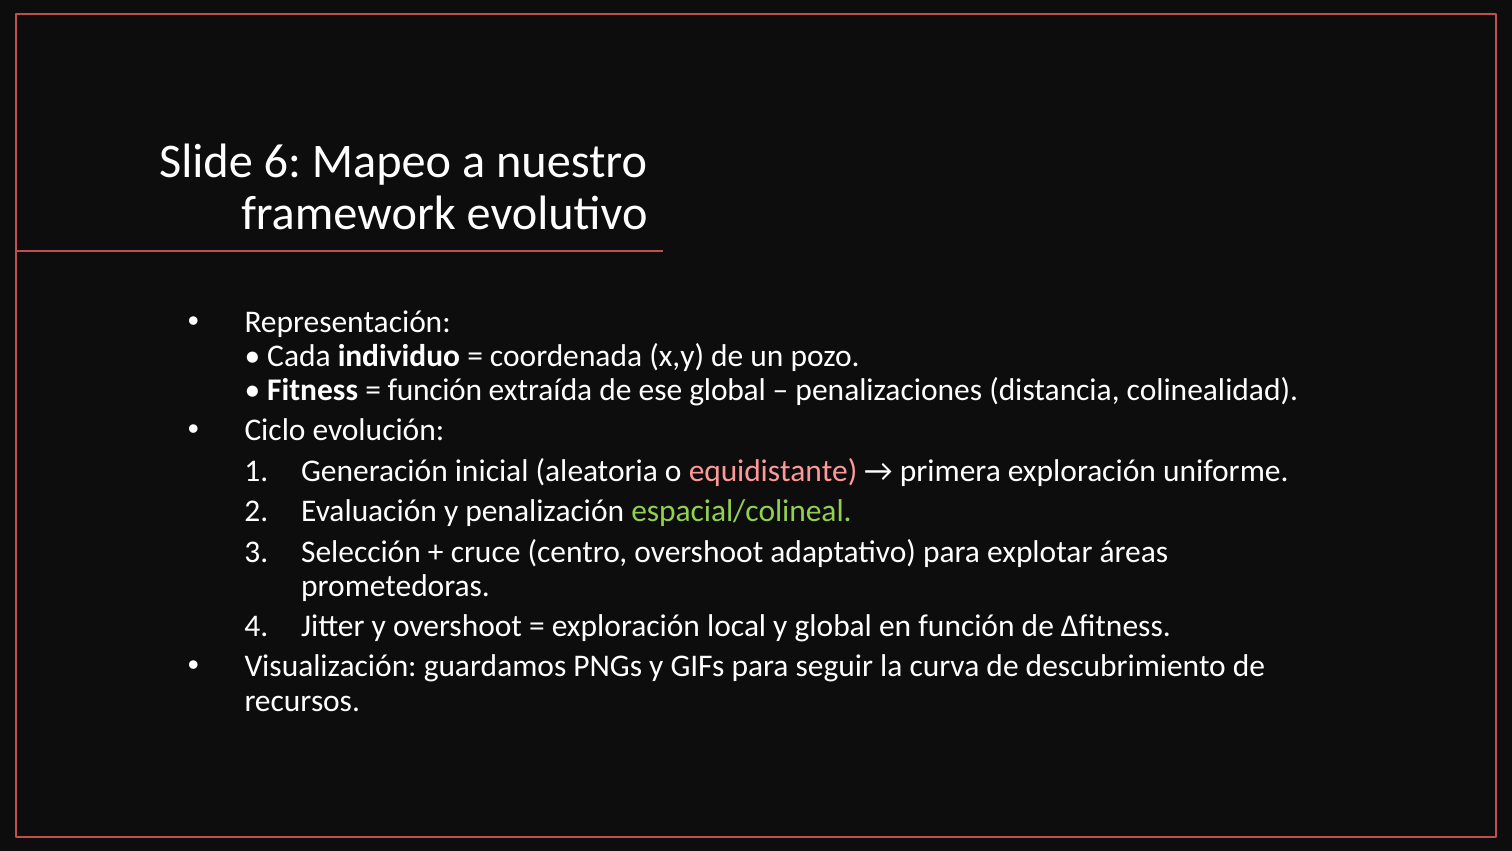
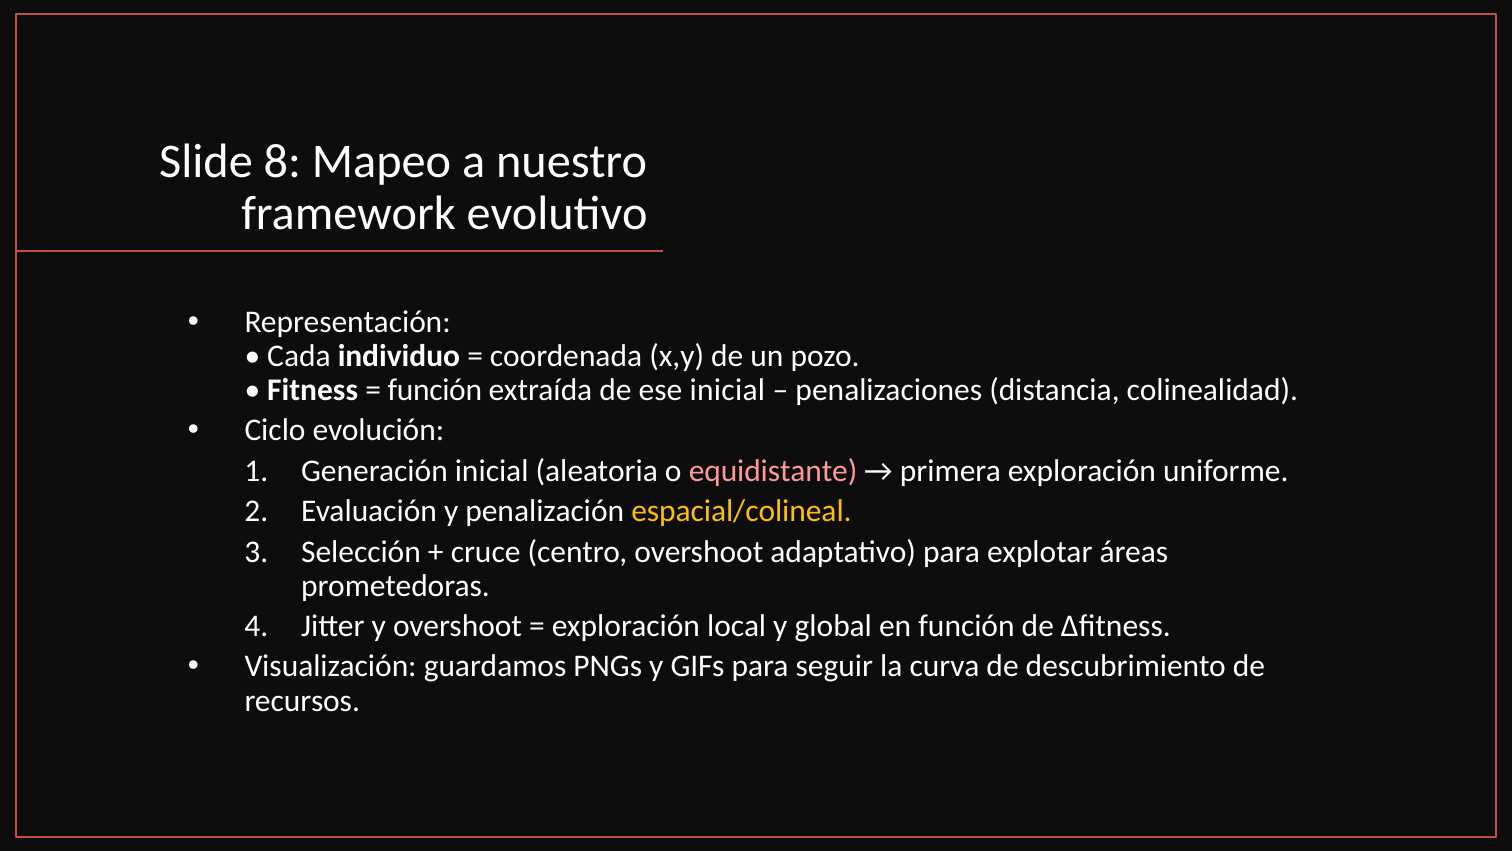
6: 6 -> 8 (282, 161)
ese global: global -> inicial (727, 390)
espacial/colineal colour: light green -> yellow (741, 511)
